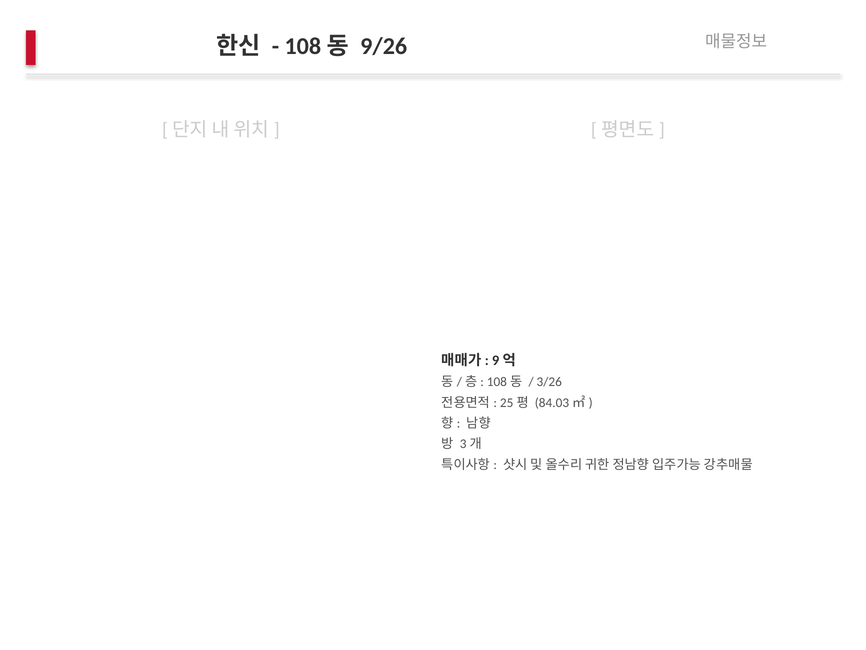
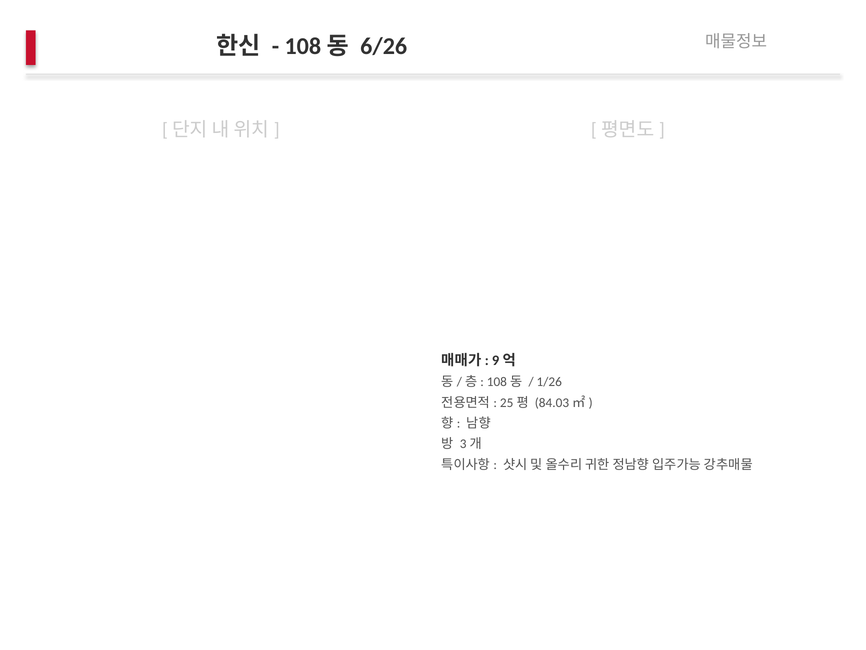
9/26: 9/26 -> 6/26 (384, 46)
3/26: 3/26 -> 1/26 (549, 382)
